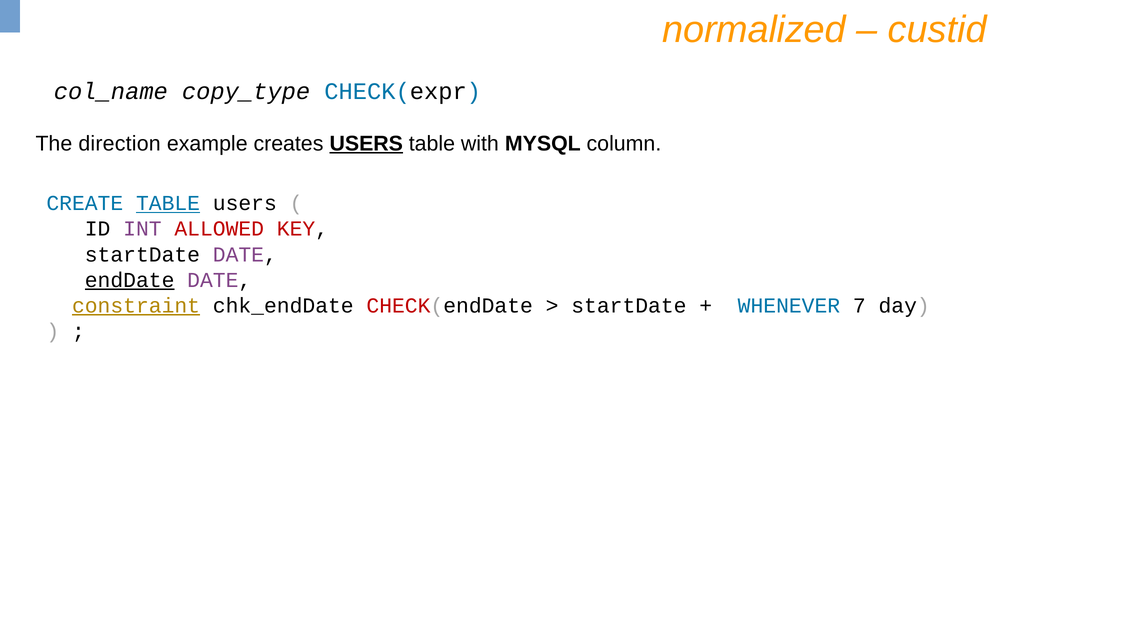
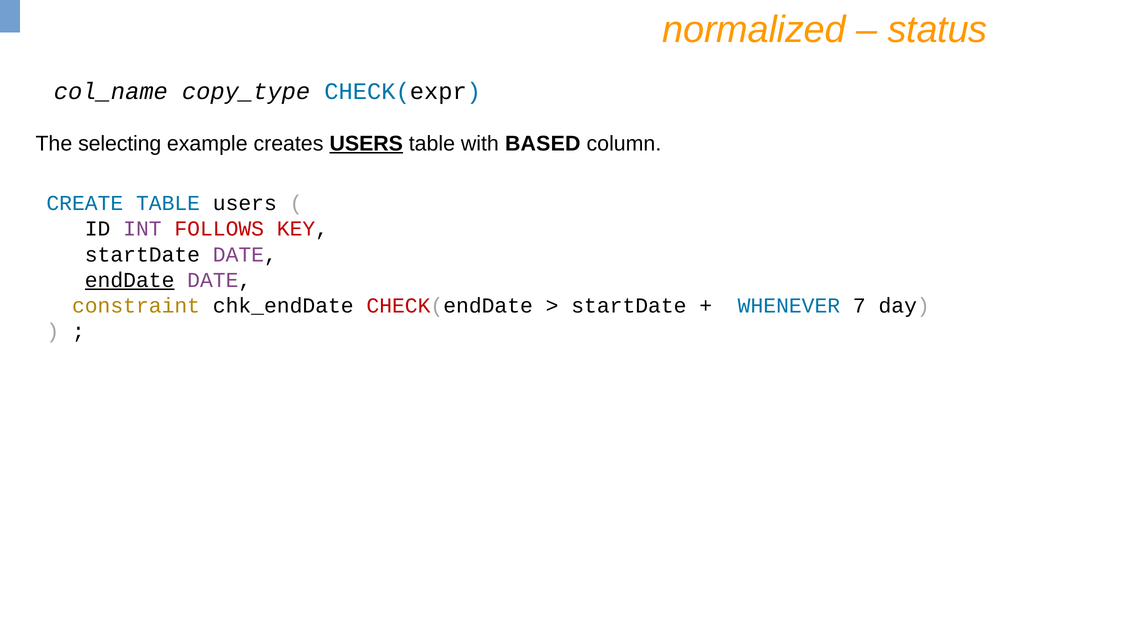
custid: custid -> status (938, 30)
direction: direction -> selecting (120, 144)
MYSQL: MYSQL -> BASED (543, 144)
TABLE underline: present -> none (168, 203)
ALLOWED: ALLOWED -> FOLLOWS (219, 229)
constraint underline: present -> none (136, 306)
